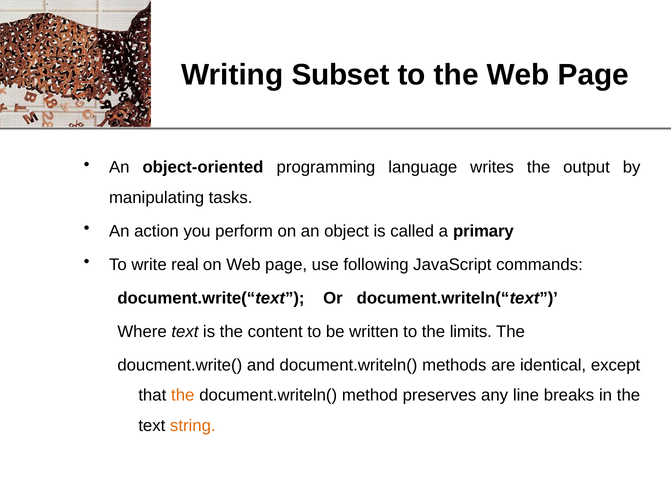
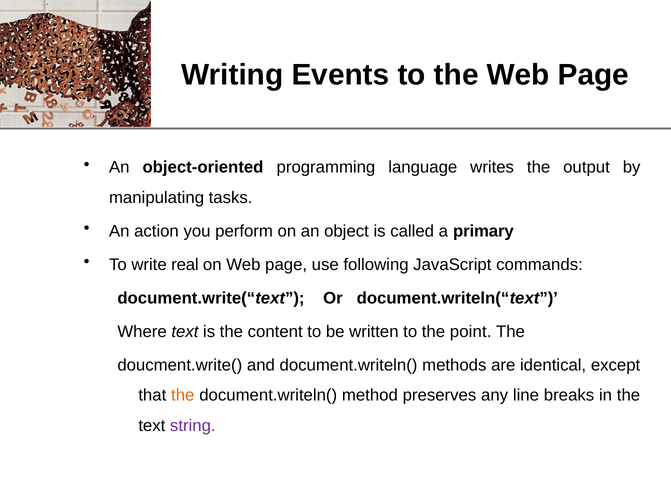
Subset: Subset -> Events (340, 75)
limits: limits -> point (471, 332)
string colour: orange -> purple (193, 426)
